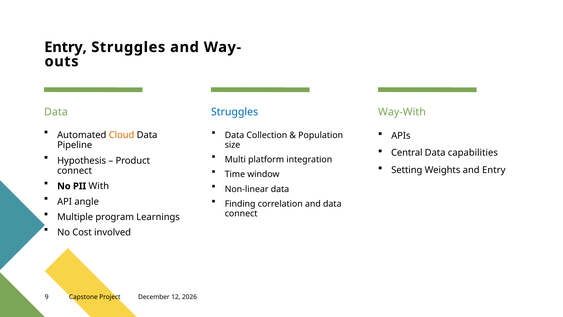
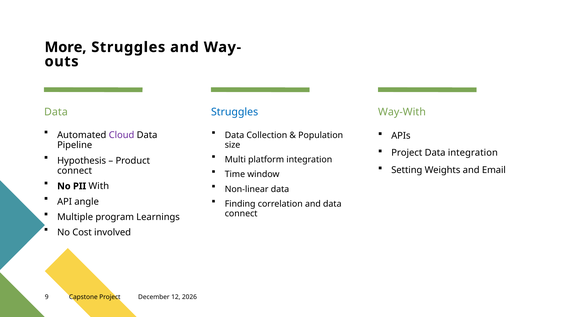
Entry: Entry -> More (65, 47)
Cloud colour: orange -> purple (122, 135)
Central: Central -> Project (407, 153)
Data capabilities: capabilities -> integration (473, 153)
and Entry: Entry -> Email (494, 170)
